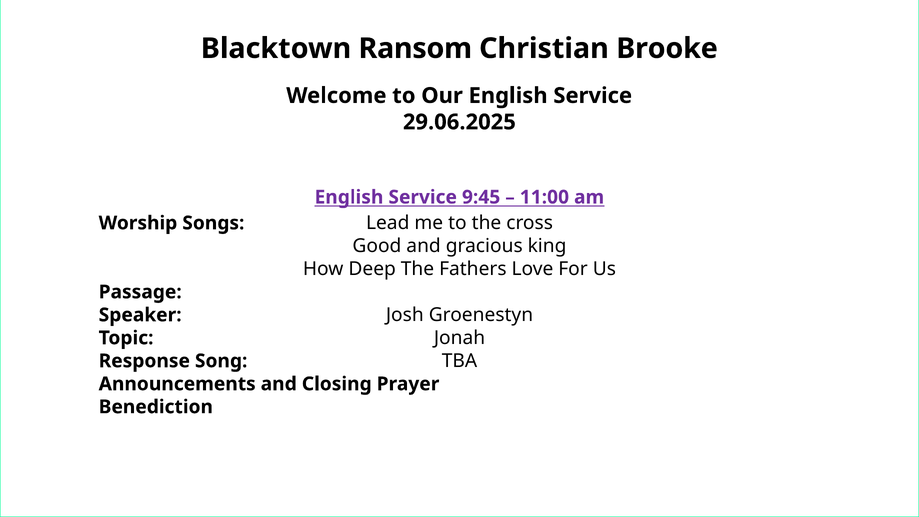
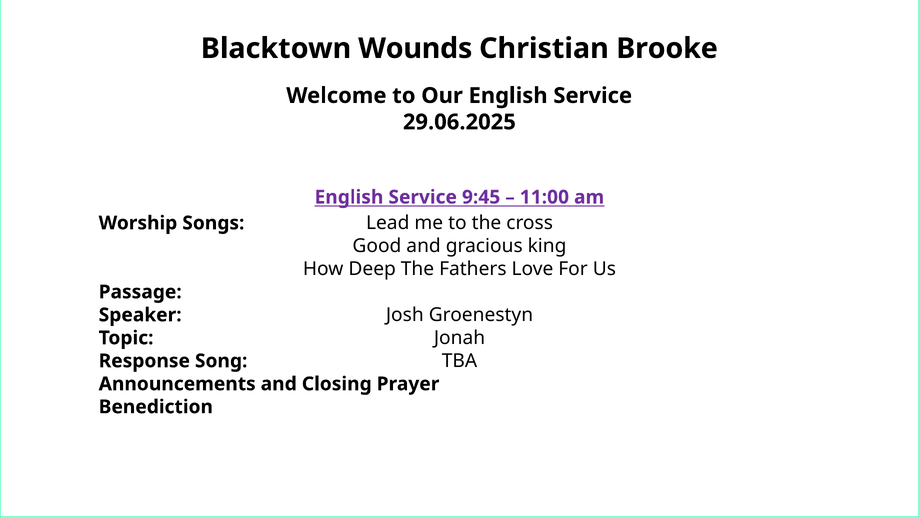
Ransom: Ransom -> Wounds (415, 48)
